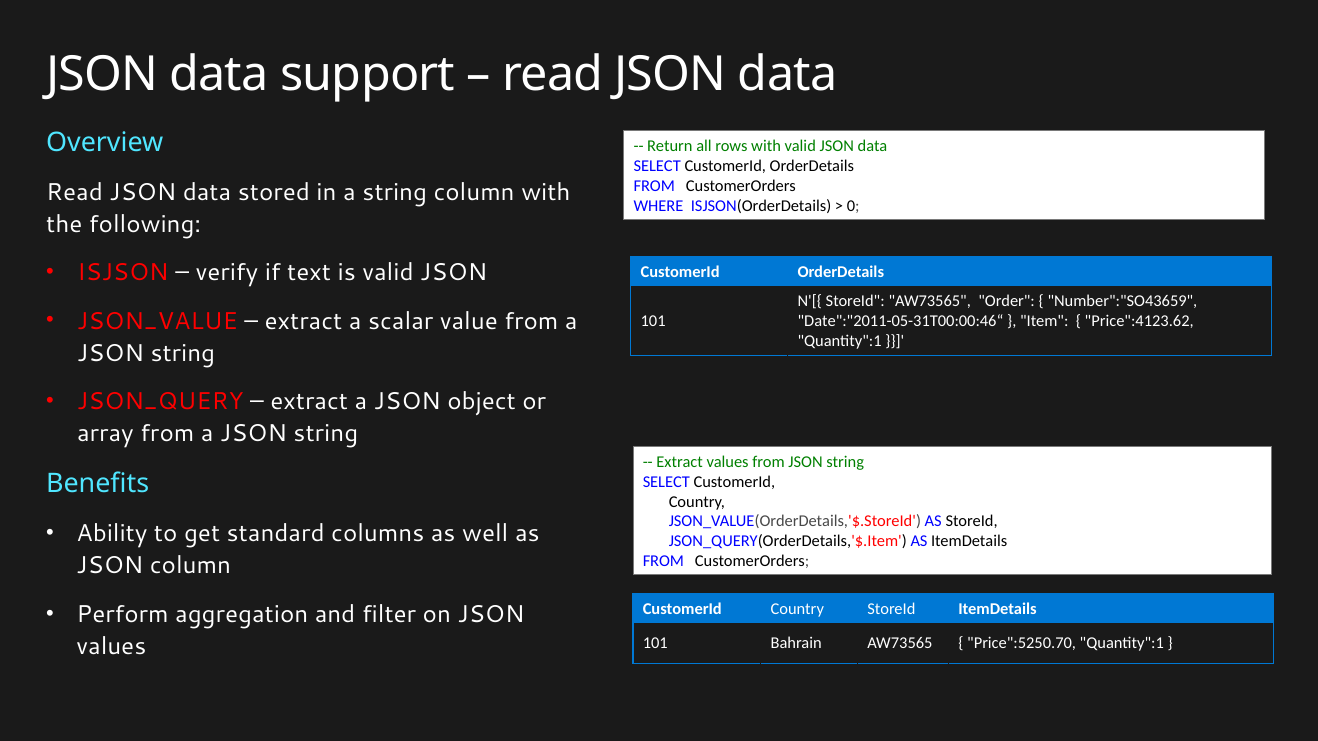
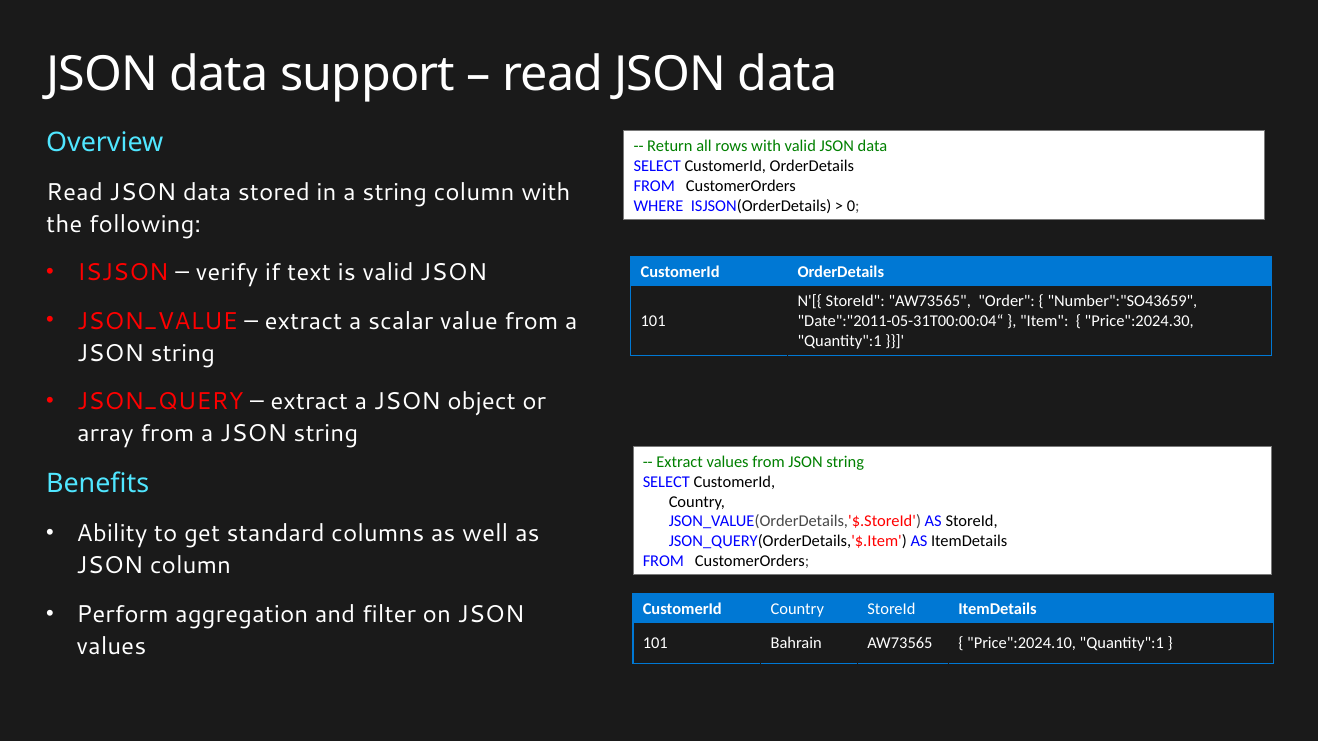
Date":"2011-05-31T00:00:46“: Date":"2011-05-31T00:00:46“ -> Date":"2011-05-31T00:00:04“ (901, 321)
Price":4123.62: Price":4123.62 -> Price":2024.30 (1139, 321)
Price":5250.70: Price":5250.70 -> Price":2024.10 (1022, 644)
